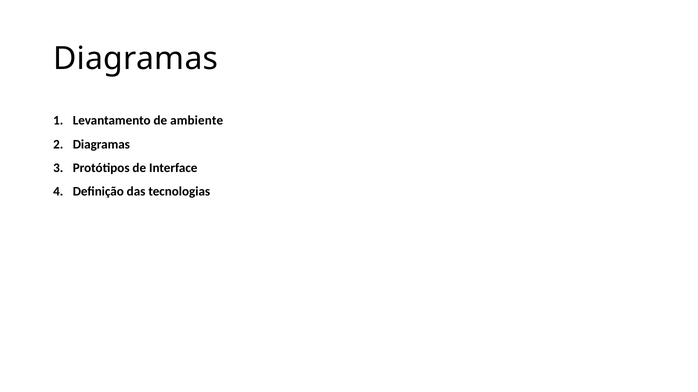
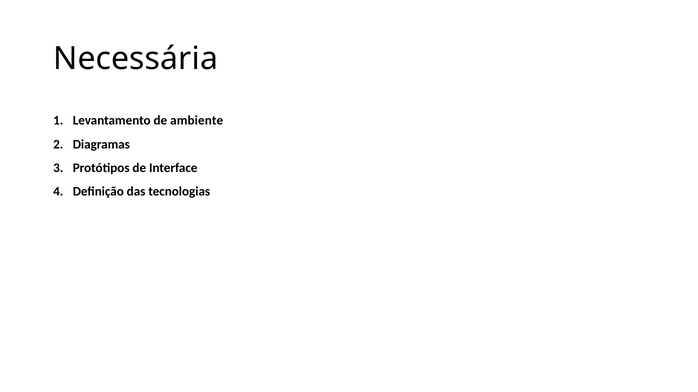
Diagramas: Diagramas -> Necessária (136, 59)
